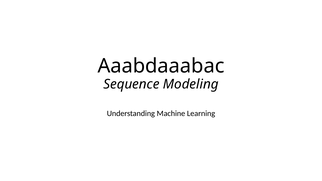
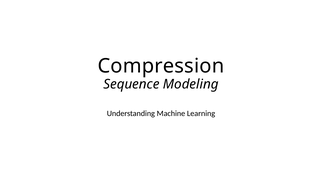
Aaabdaaabac: Aaabdaaabac -> Compression (161, 66)
